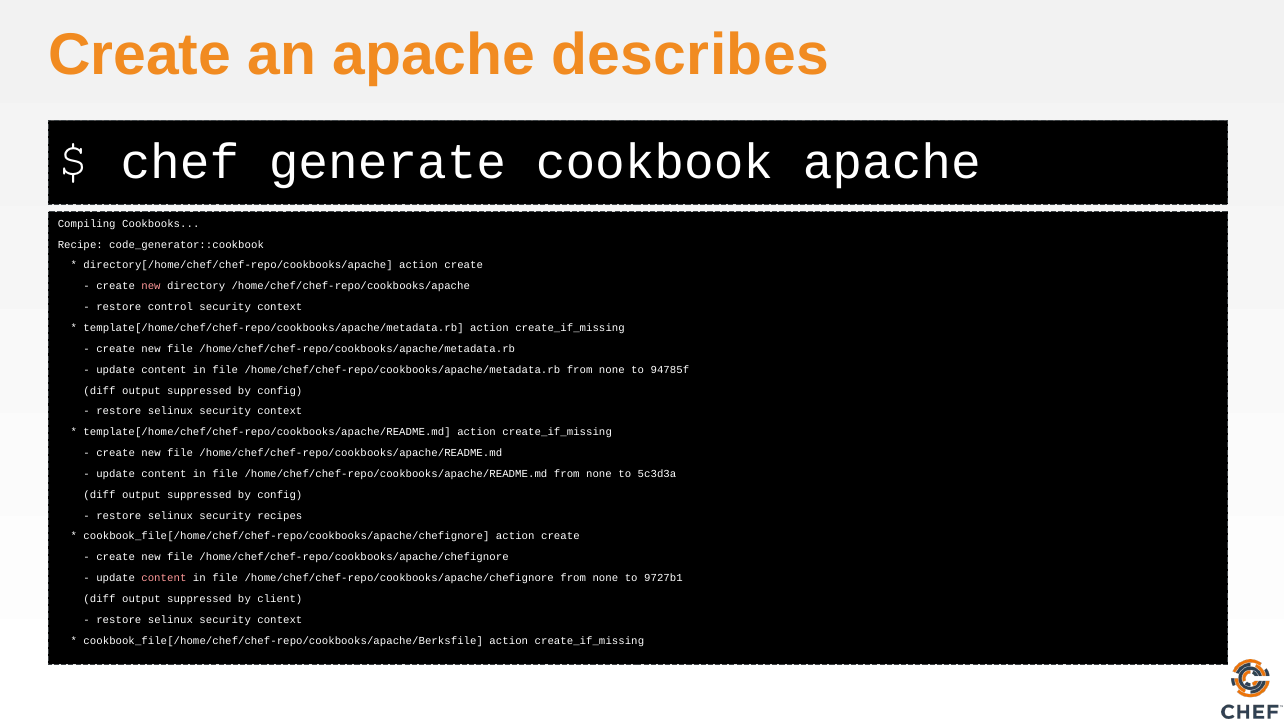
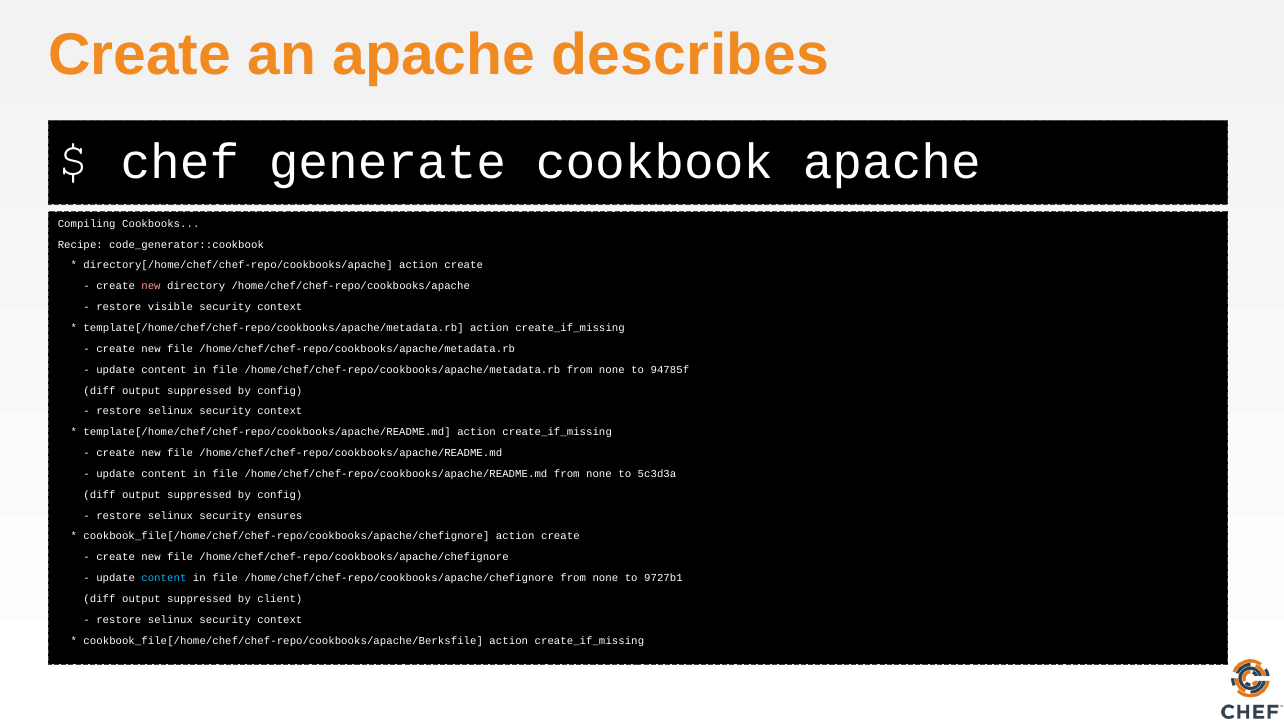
control: control -> visible (170, 307)
recipes: recipes -> ensures (280, 516)
content colour: pink -> light blue (164, 578)
